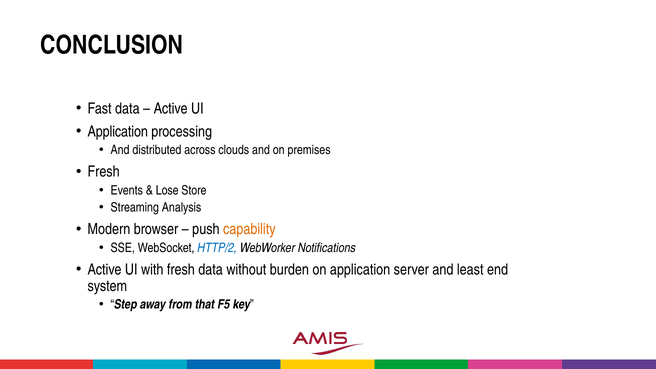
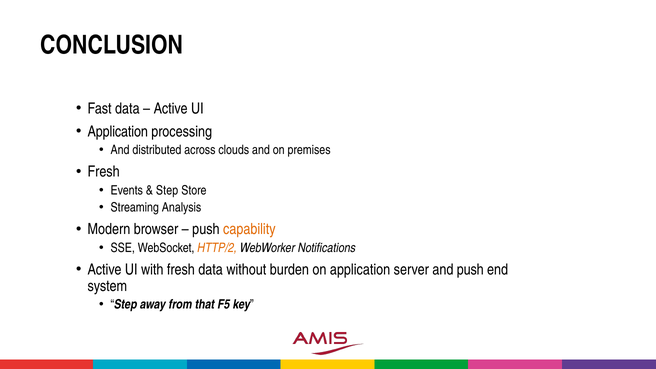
Lose: Lose -> Step (167, 190)
HTTP/2 colour: blue -> orange (217, 248)
and least: least -> push (470, 269)
